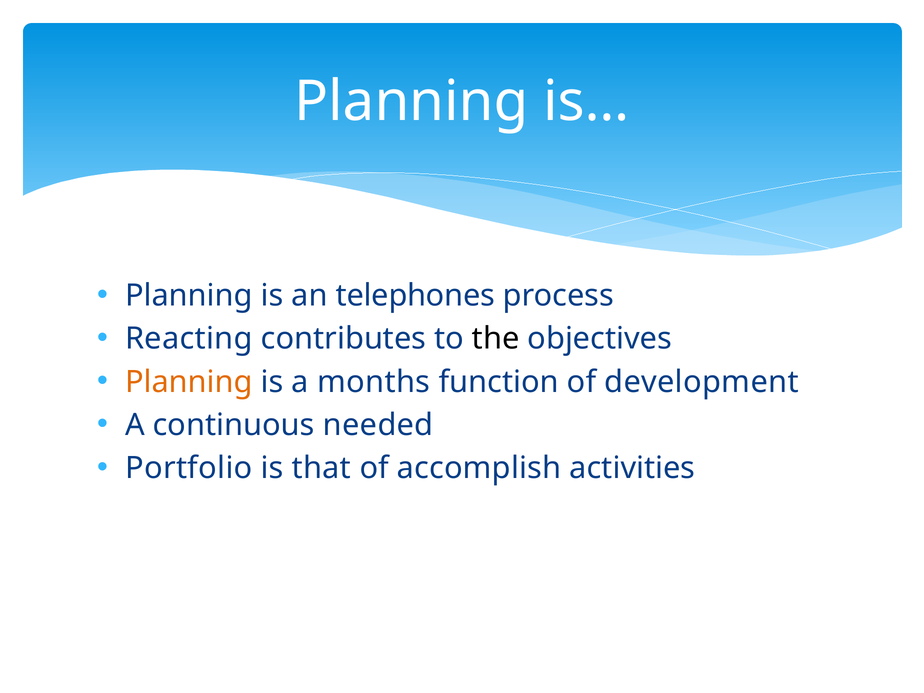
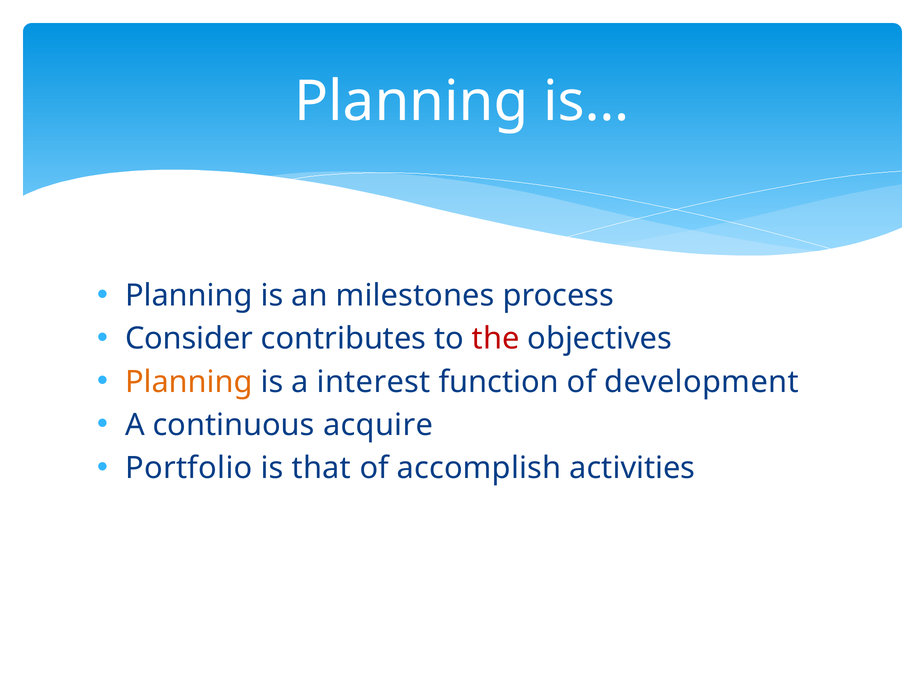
telephones: telephones -> milestones (415, 296)
Reacting: Reacting -> Consider (189, 339)
the colour: black -> red (496, 339)
months: months -> interest (374, 382)
needed: needed -> acquire (378, 425)
